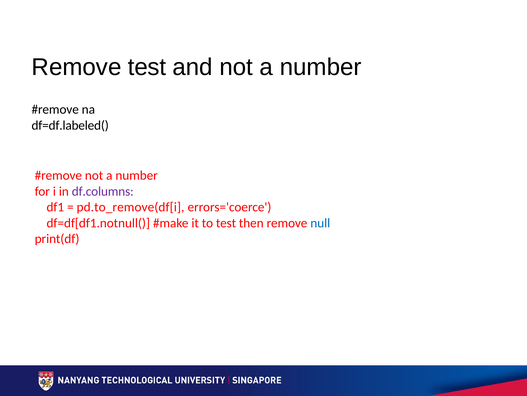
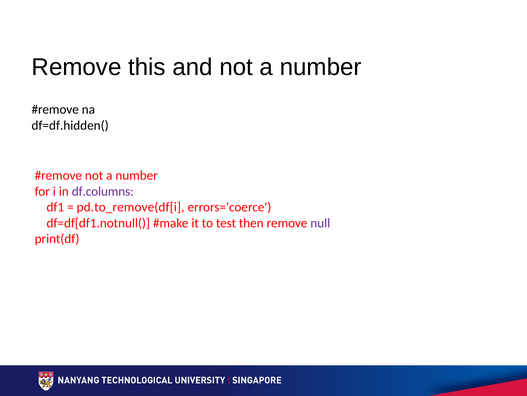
Remove test: test -> this (147, 67)
df=df.labeled(: df=df.labeled( -> df=df.hidden( (70, 125)
null colour: blue -> purple (320, 223)
